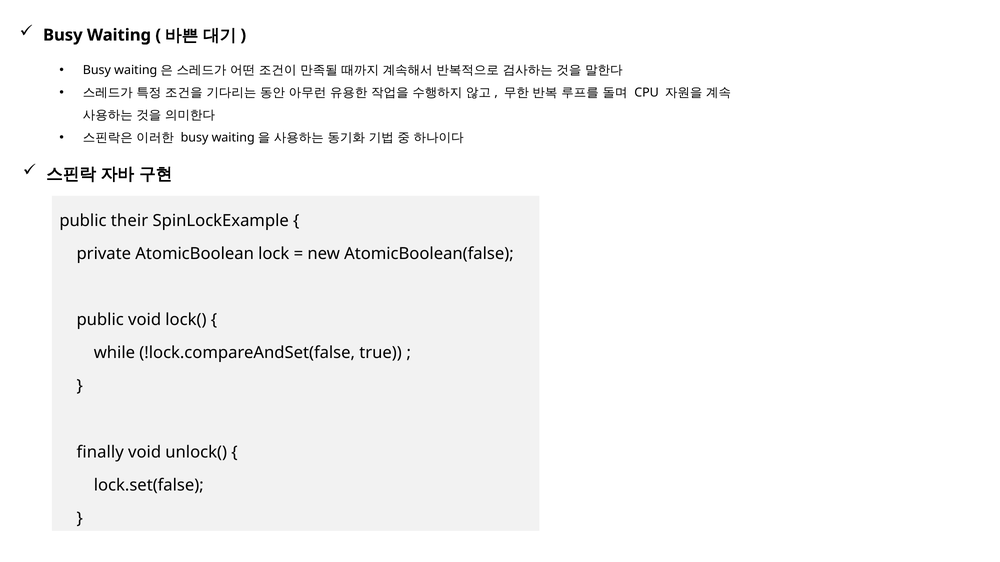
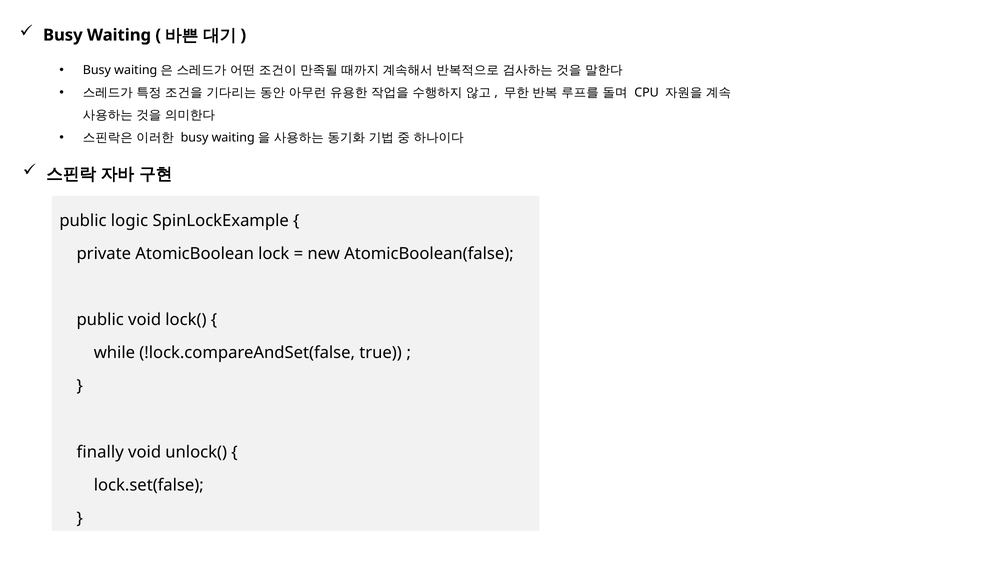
their: their -> logic (130, 221)
